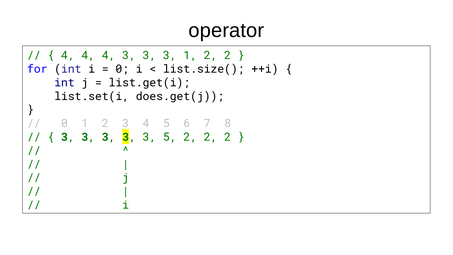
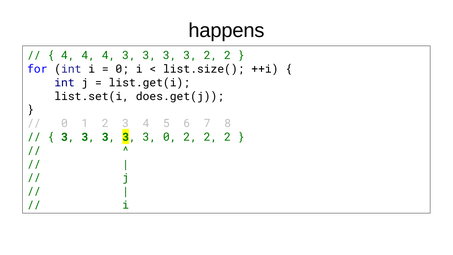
operator: operator -> happens (227, 31)
1: 1 -> 3 (190, 55)
3 5: 5 -> 0 (170, 137)
